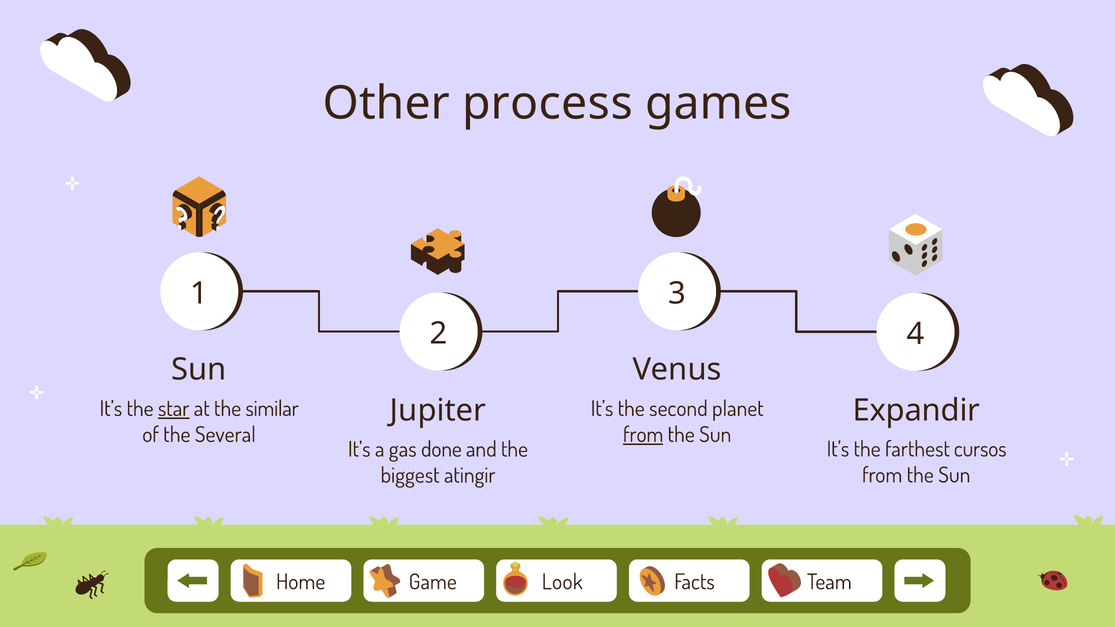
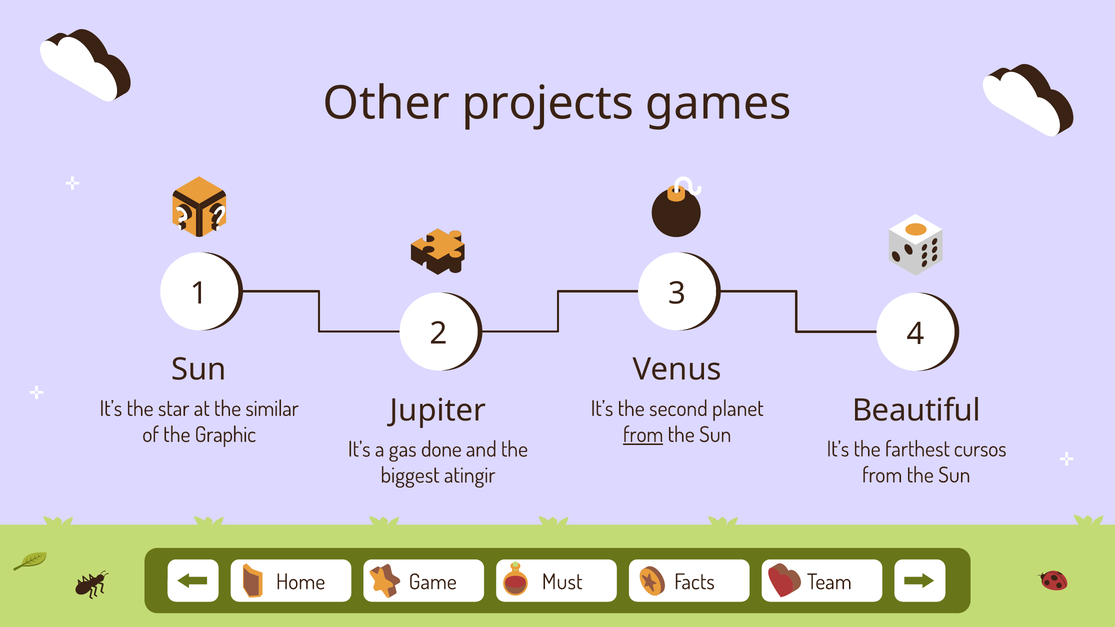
process: process -> projects (548, 104)
star underline: present -> none (174, 409)
Expandir: Expandir -> Beautiful (916, 410)
Several: Several -> Graphic (225, 435)
Look: Look -> Must (562, 582)
